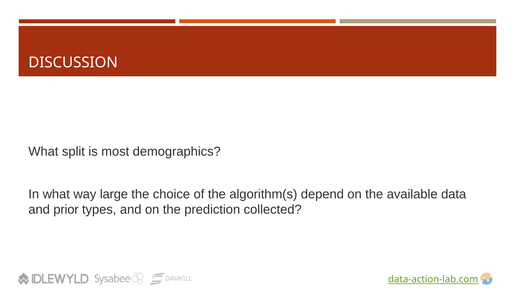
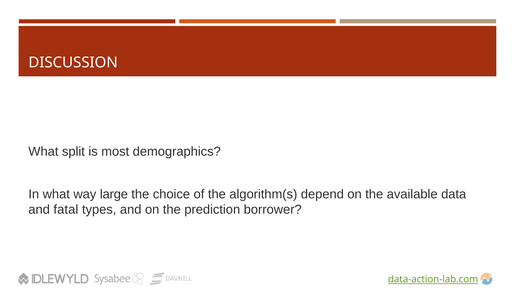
prior: prior -> fatal (66, 209)
collected: collected -> borrower (273, 209)
